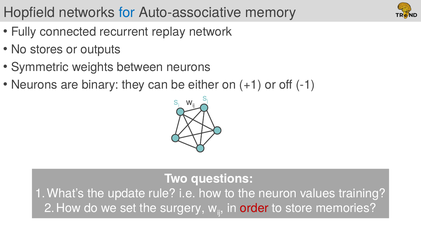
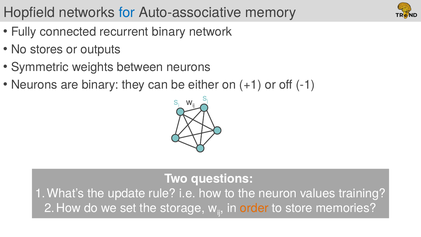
recurrent replay: replay -> binary (169, 32)
surgery: surgery -> storage (182, 208)
order colour: red -> orange (254, 208)
